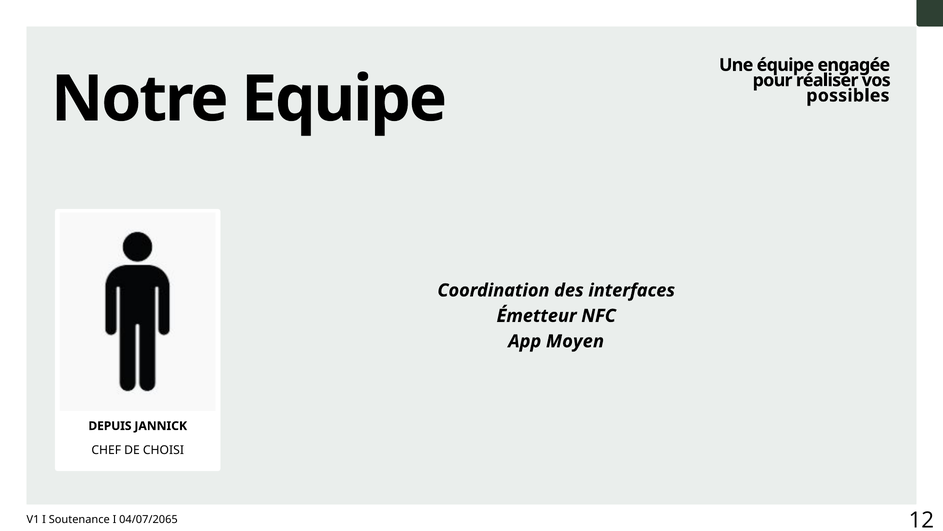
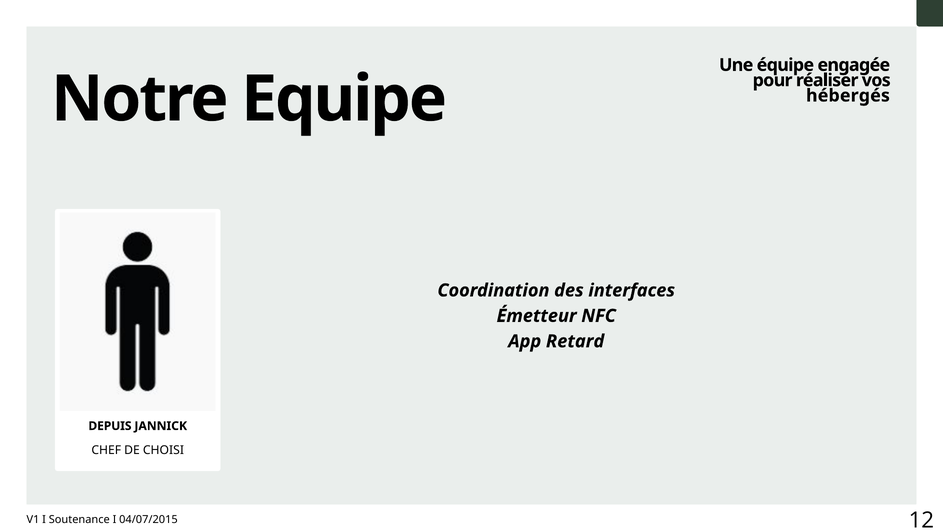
possibles: possibles -> hébergés (848, 96)
Moyen: Moyen -> Retard (575, 341)
04/07/2065: 04/07/2065 -> 04/07/2015 (148, 519)
